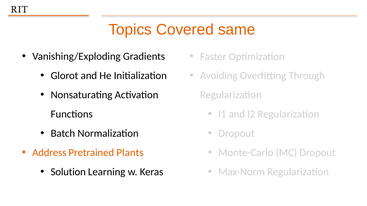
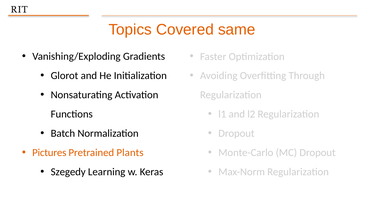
Address: Address -> Pictures (49, 153)
Solution: Solution -> Szegedy (68, 172)
